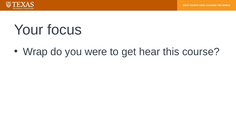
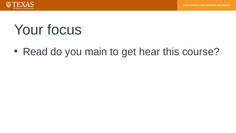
Wrap: Wrap -> Read (35, 52)
were: were -> main (96, 52)
